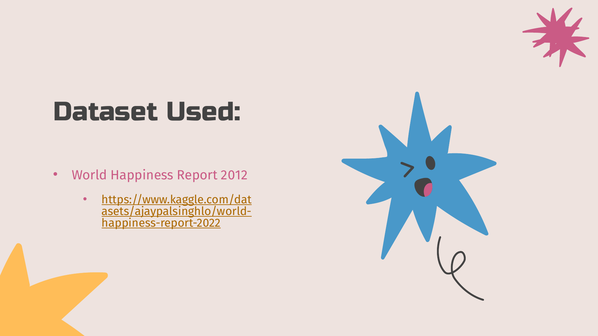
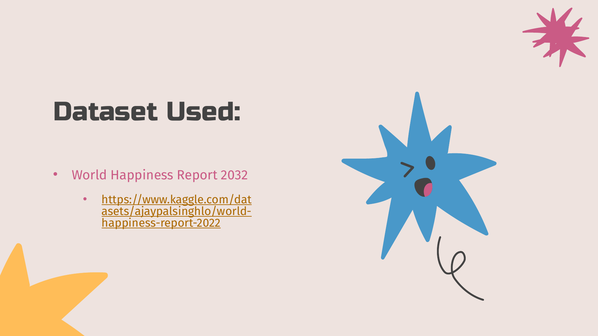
2012: 2012 -> 2032 (234, 175)
